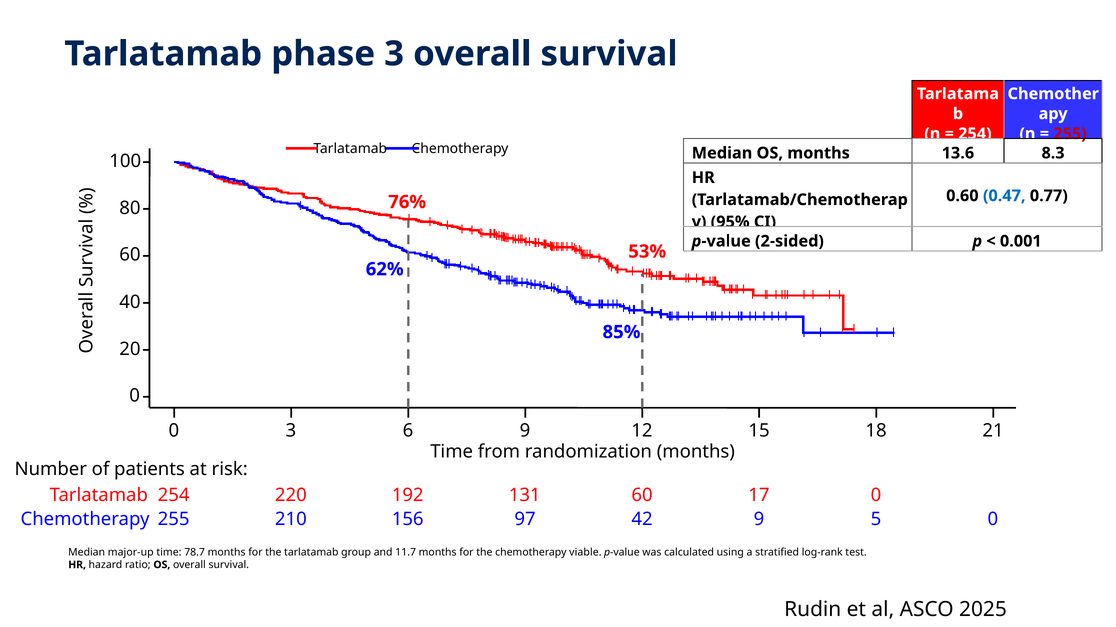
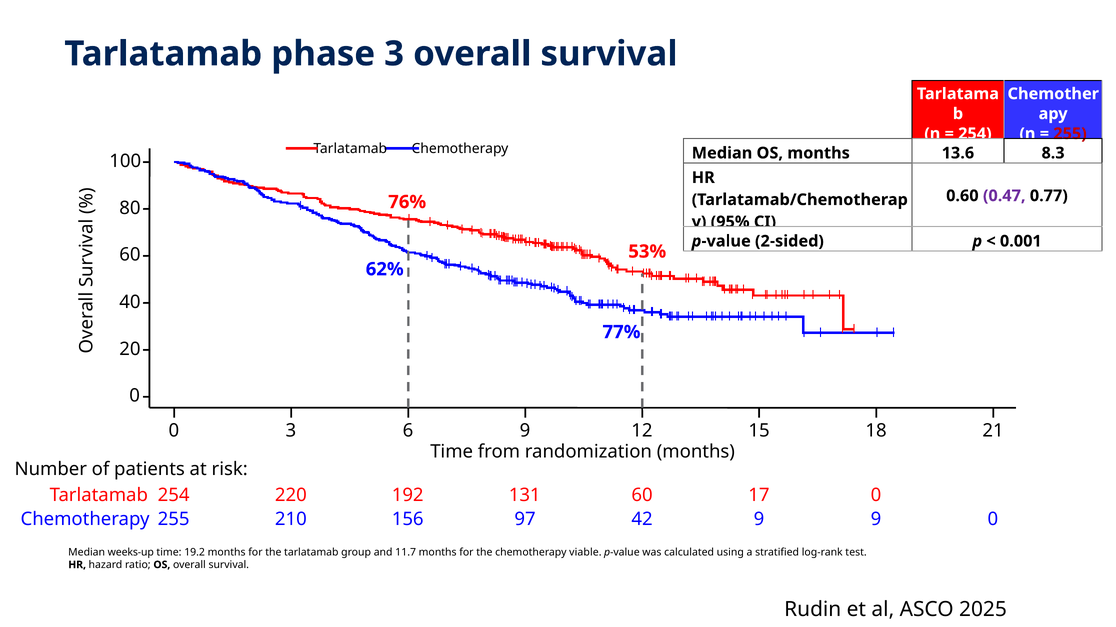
0.47 colour: blue -> purple (1004, 196)
85%: 85% -> 77% (621, 332)
9 5: 5 -> 9 (876, 520)
major-up: major-up -> weeks-up (131, 553)
78.7: 78.7 -> 19.2 (195, 553)
